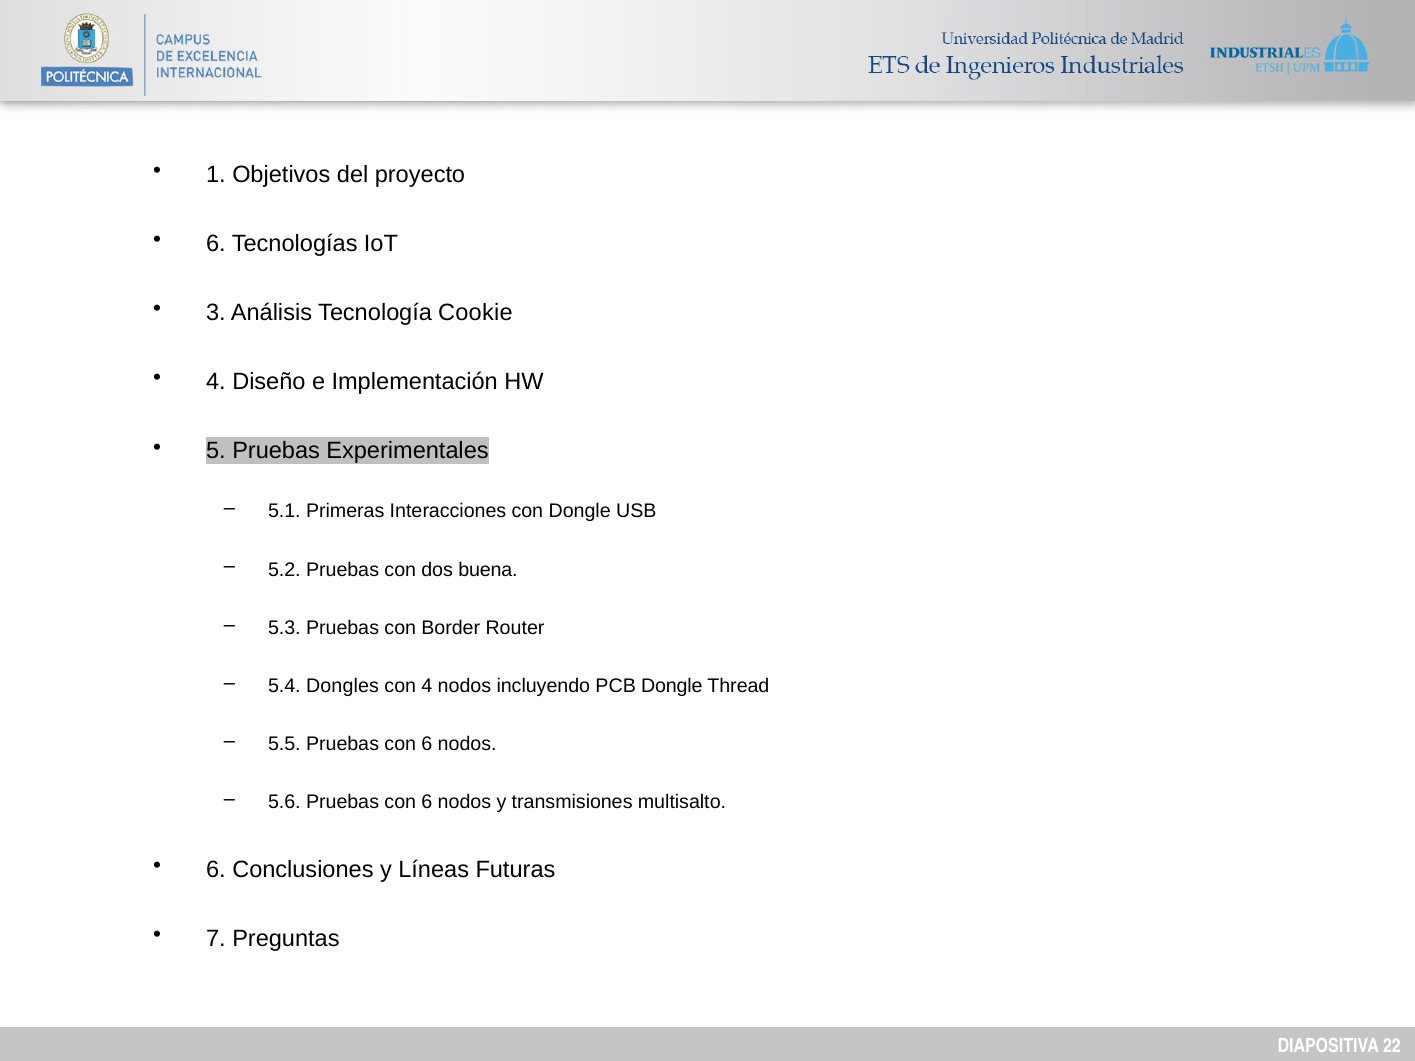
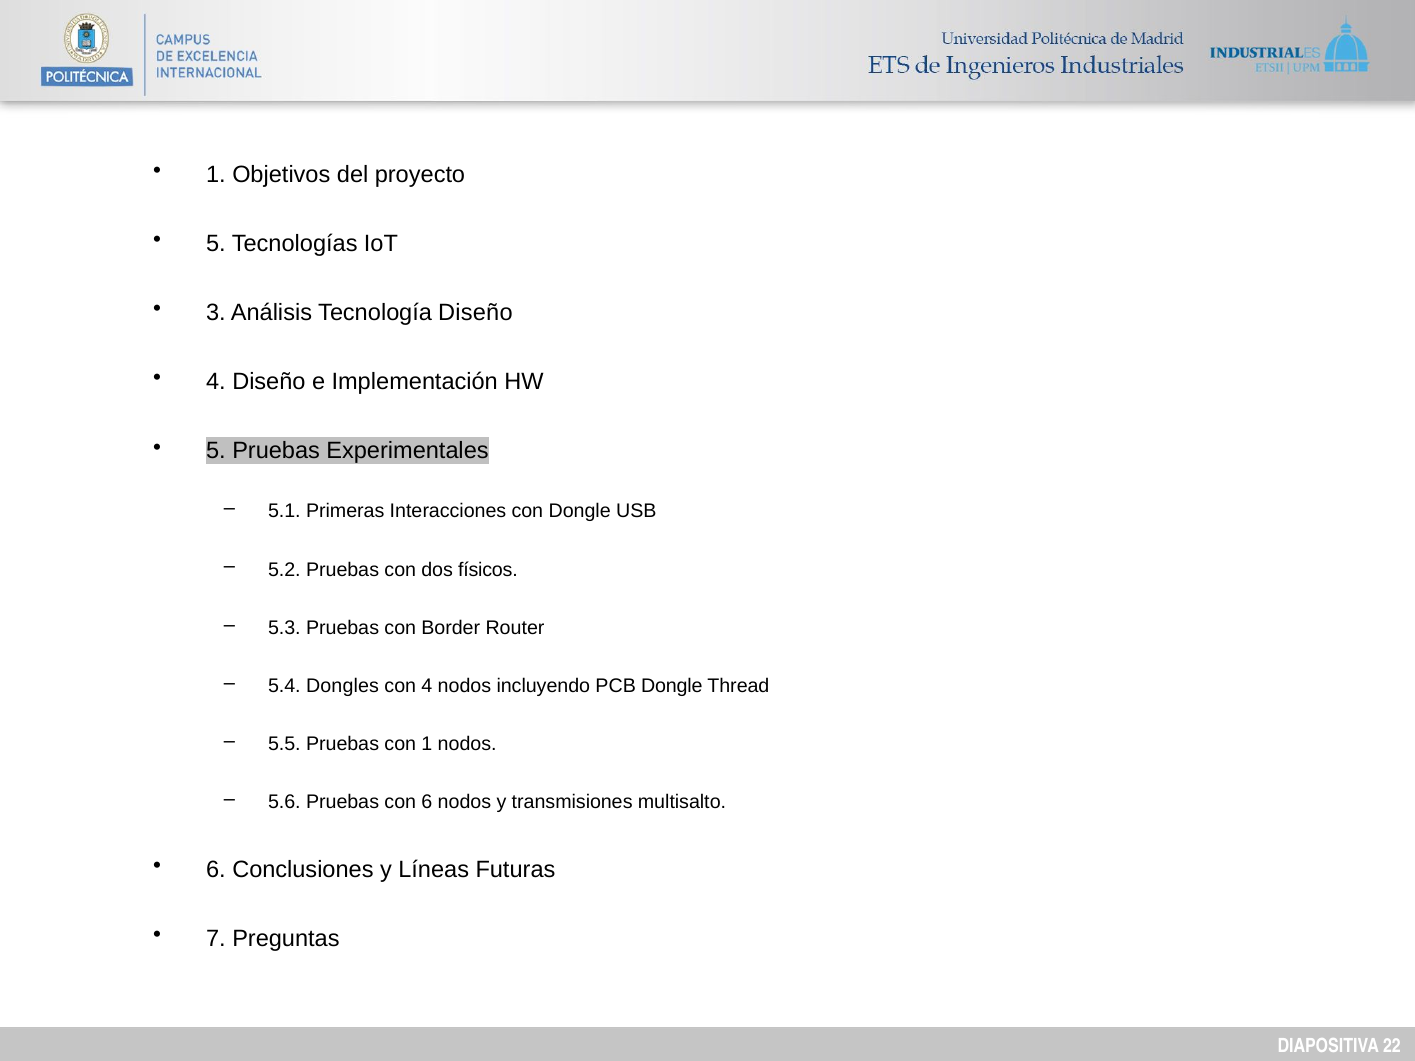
6: 6 -> 5 (216, 244)
Tecnología Cookie: Cookie -> Diseño (475, 313)
buena: buena -> físicos (488, 570)
5.5 Pruebas con 6: 6 -> 1 (427, 744)
